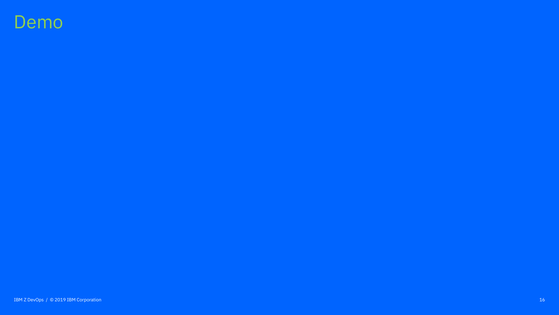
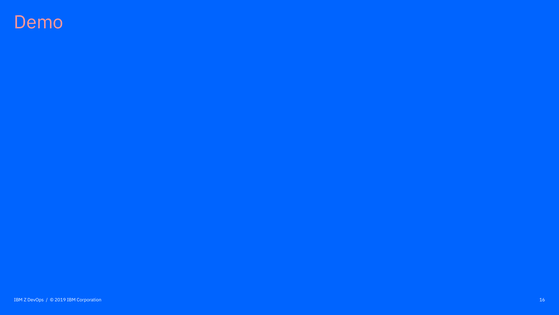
Demo colour: light green -> pink (39, 22)
